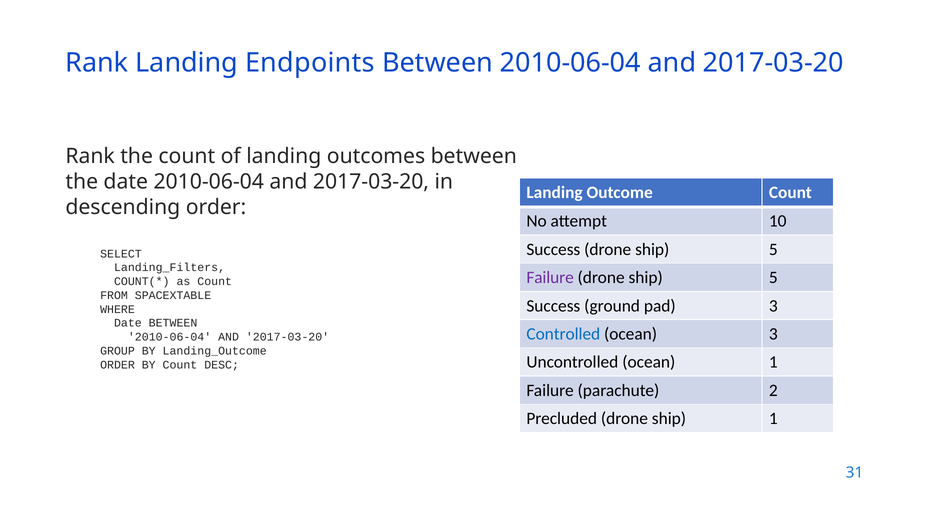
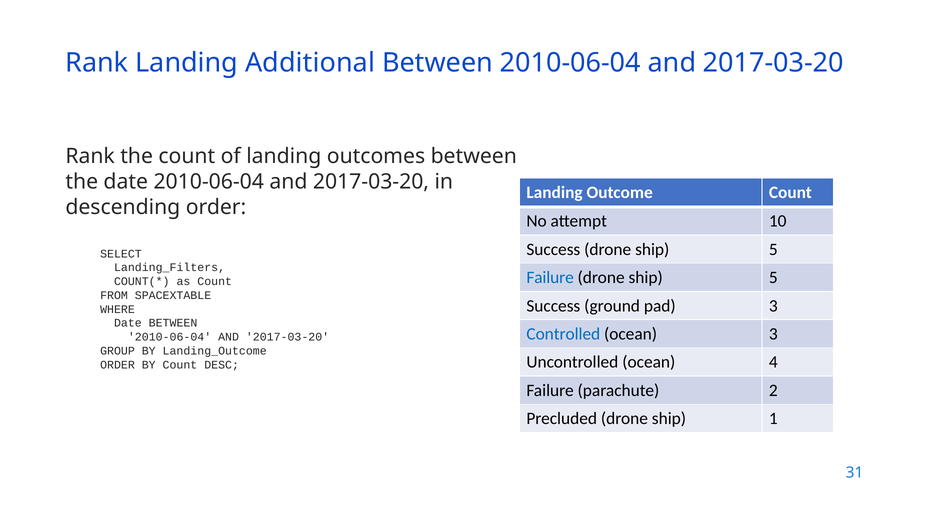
Endpoints: Endpoints -> Additional (310, 63)
Failure colour: purple -> blue (550, 278)
ocean 1: 1 -> 4 (773, 362)
